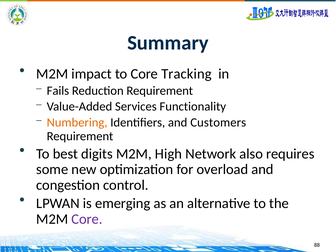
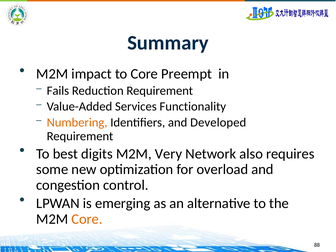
Tracking: Tracking -> Preempt (187, 74)
Customers: Customers -> Developed (218, 123)
High: High -> Very (169, 154)
Core colour: purple -> orange (87, 219)
